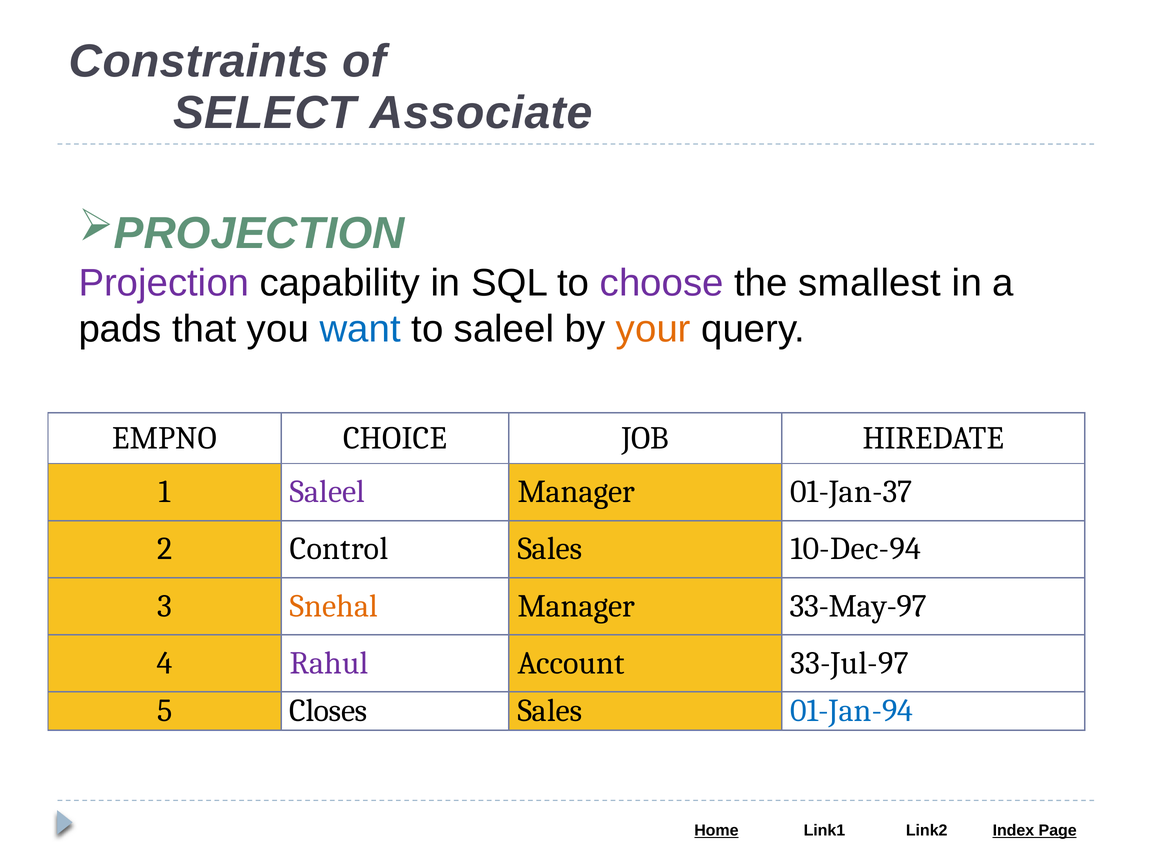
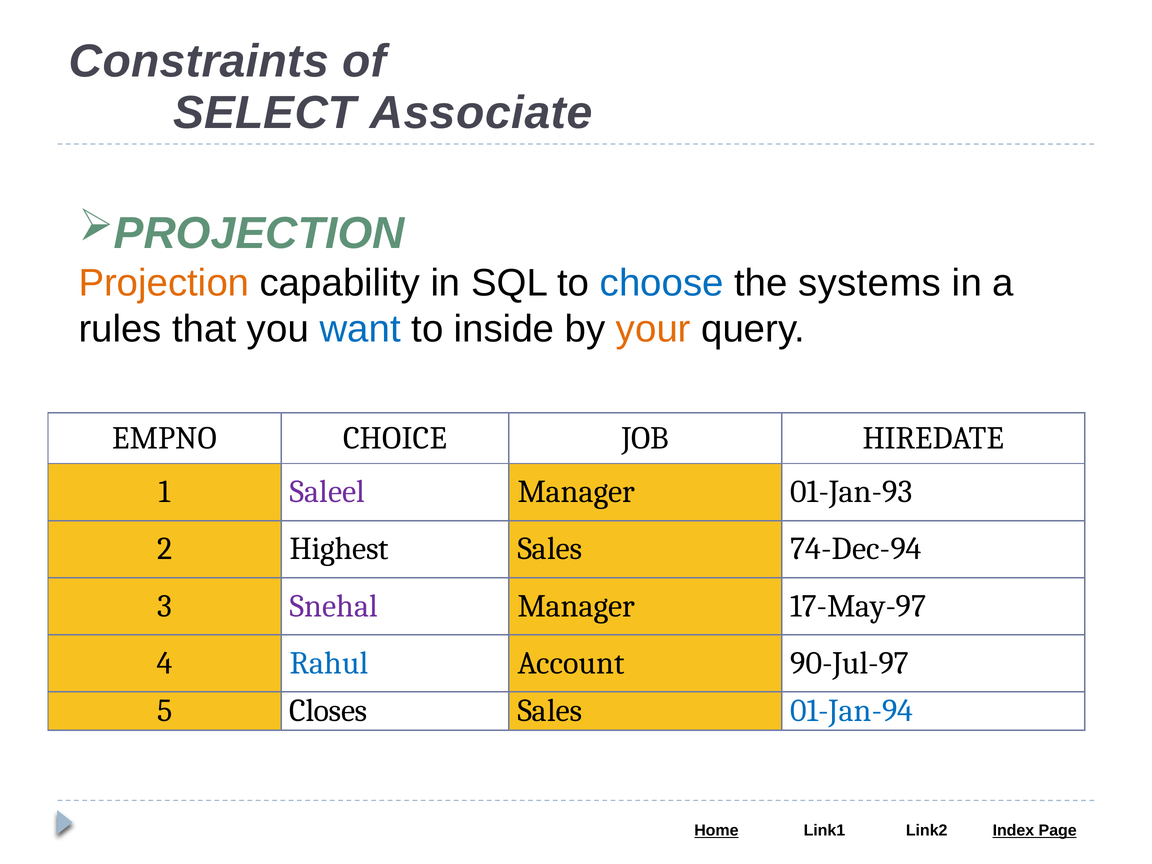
Projection colour: purple -> orange (164, 283)
choose colour: purple -> blue (662, 283)
smallest: smallest -> systems (870, 283)
pads: pads -> rules (120, 329)
to saleel: saleel -> inside (504, 329)
01-Jan-37: 01-Jan-37 -> 01-Jan-93 (851, 492)
Control: Control -> Highest (339, 549)
10-Dec-94: 10-Dec-94 -> 74-Dec-94 (856, 549)
Snehal colour: orange -> purple (334, 606)
33-May-97: 33-May-97 -> 17-May-97 (858, 606)
Rahul colour: purple -> blue (329, 663)
33-Jul-97: 33-Jul-97 -> 90-Jul-97 (850, 663)
